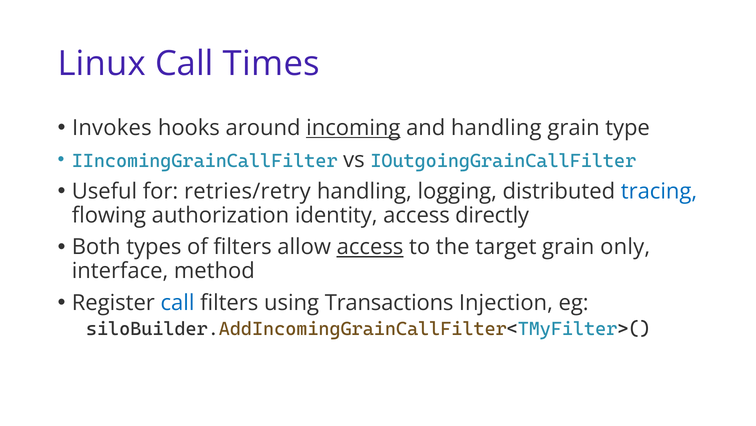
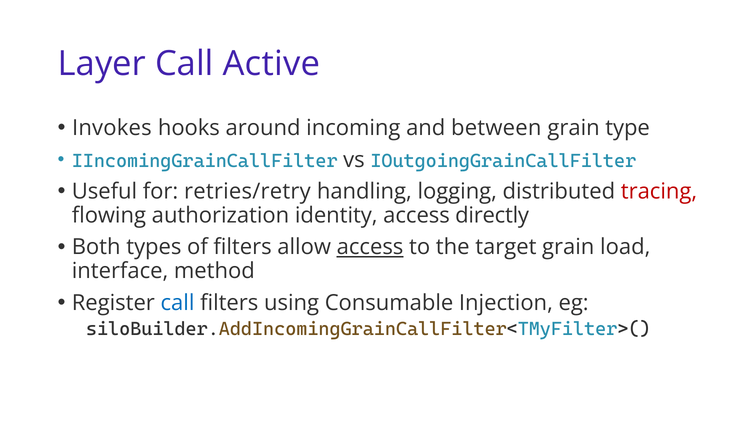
Linux: Linux -> Layer (102, 64)
Times: Times -> Active (271, 64)
incoming underline: present -> none (353, 128)
and handling: handling -> between (496, 128)
tracing colour: blue -> red (659, 191)
only: only -> load (625, 247)
Transactions: Transactions -> Consumable (389, 302)
